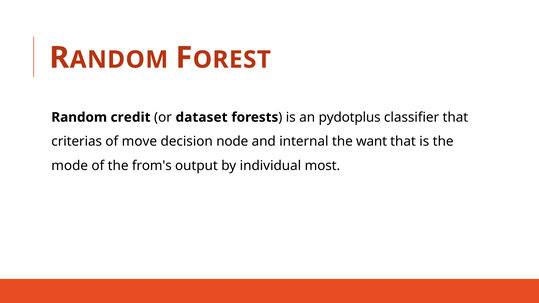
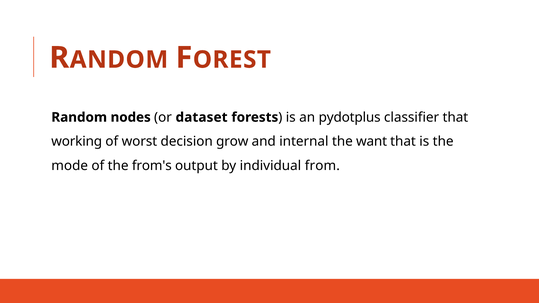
credit: credit -> nodes (131, 117)
criterias: criterias -> working (77, 142)
move: move -> worst (139, 142)
node: node -> grow (232, 142)
most: most -> from (322, 166)
